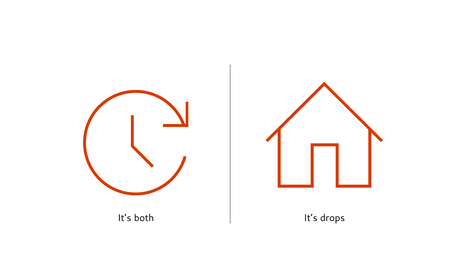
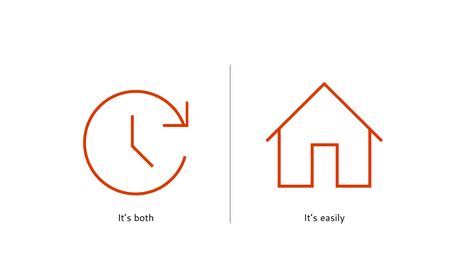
drops: drops -> easily (332, 218)
